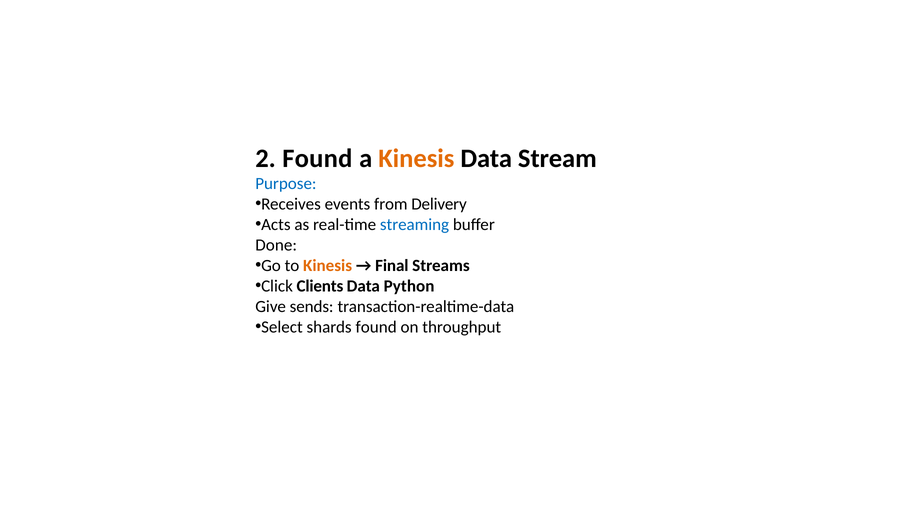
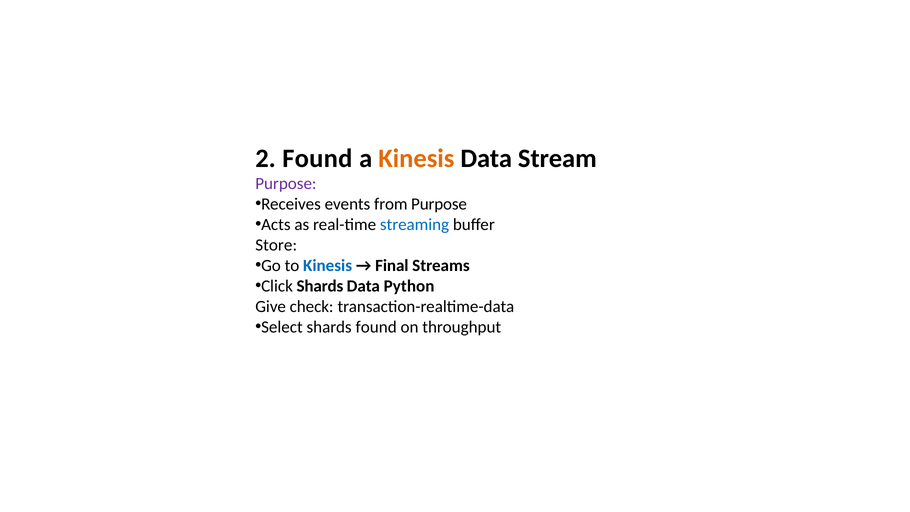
Purpose colour: blue -> purple (286, 184)
from Delivery: Delivery -> Purpose (439, 204)
Done: Done -> Store (276, 245)
Kinesis colour: orange -> blue (328, 266)
Click Clients: Clients -> Shards (320, 286)
sends: sends -> check (312, 307)
